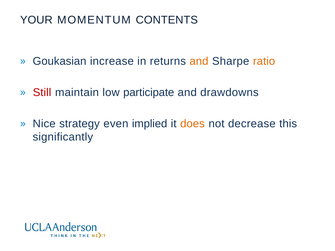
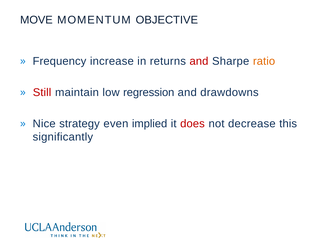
YOUR: YOUR -> MOVE (36, 20)
CONTENTS: CONTENTS -> OBJECTIVE (167, 20)
Goukasian: Goukasian -> Frequency (59, 61)
and colour: orange -> red (199, 61)
participate: participate -> regression (149, 92)
does colour: orange -> red (192, 124)
